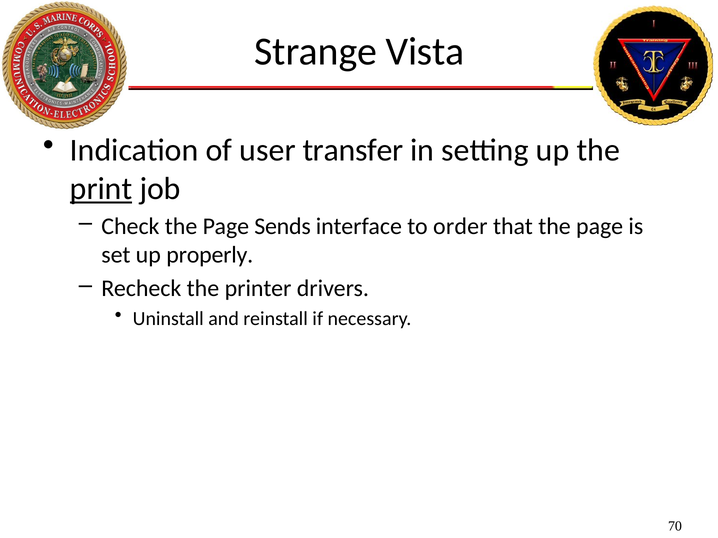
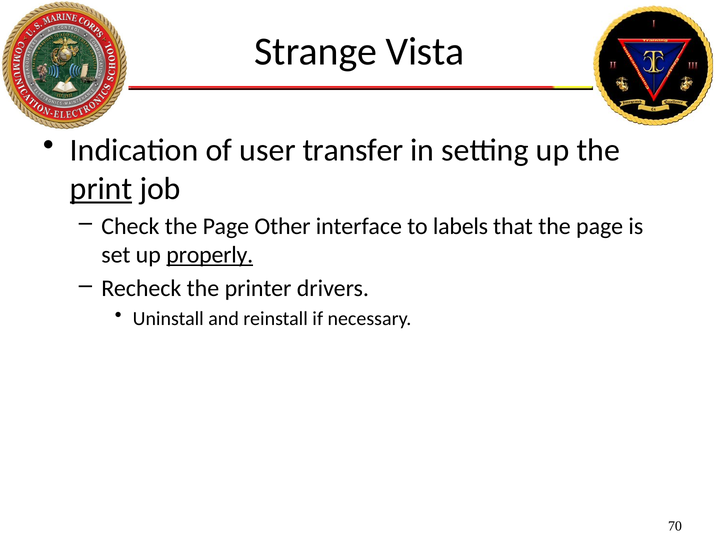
Sends: Sends -> Other (282, 227)
order: order -> labels (461, 227)
properly underline: none -> present (210, 255)
